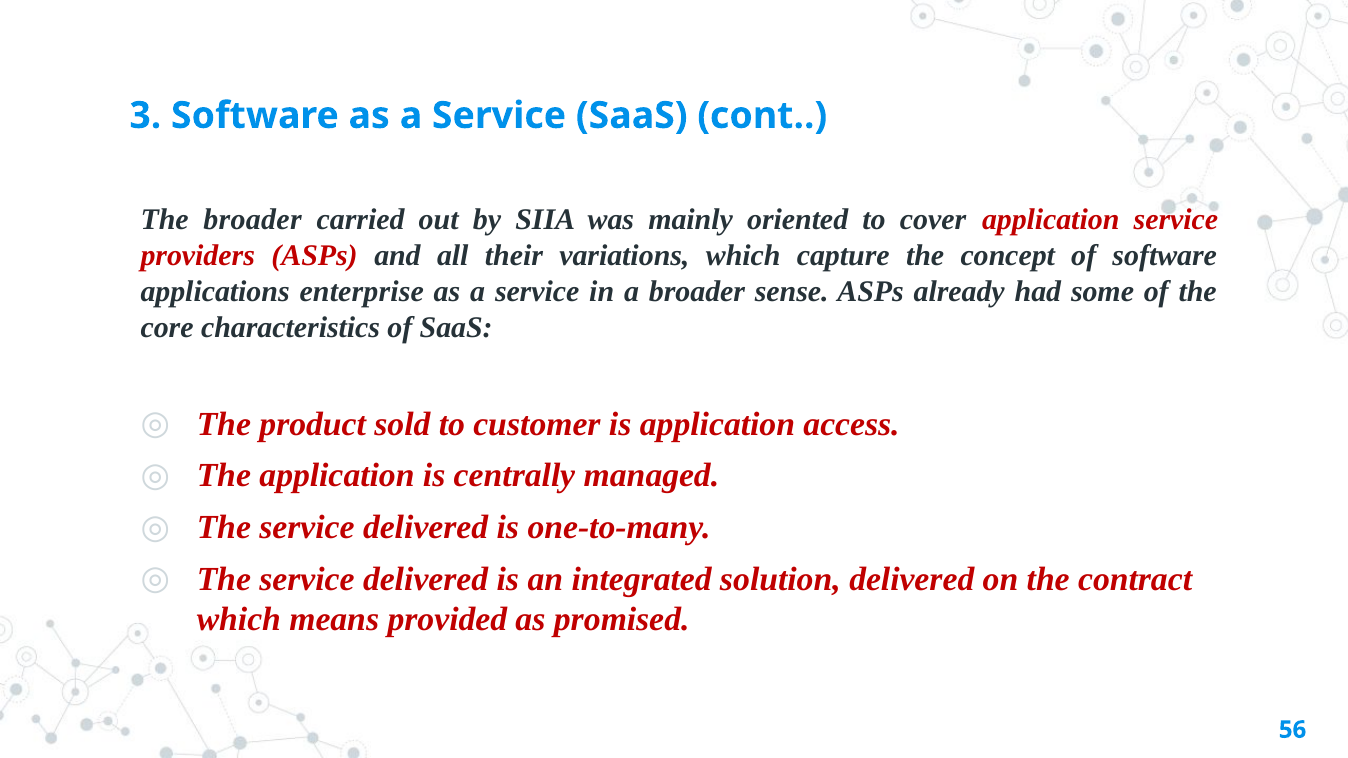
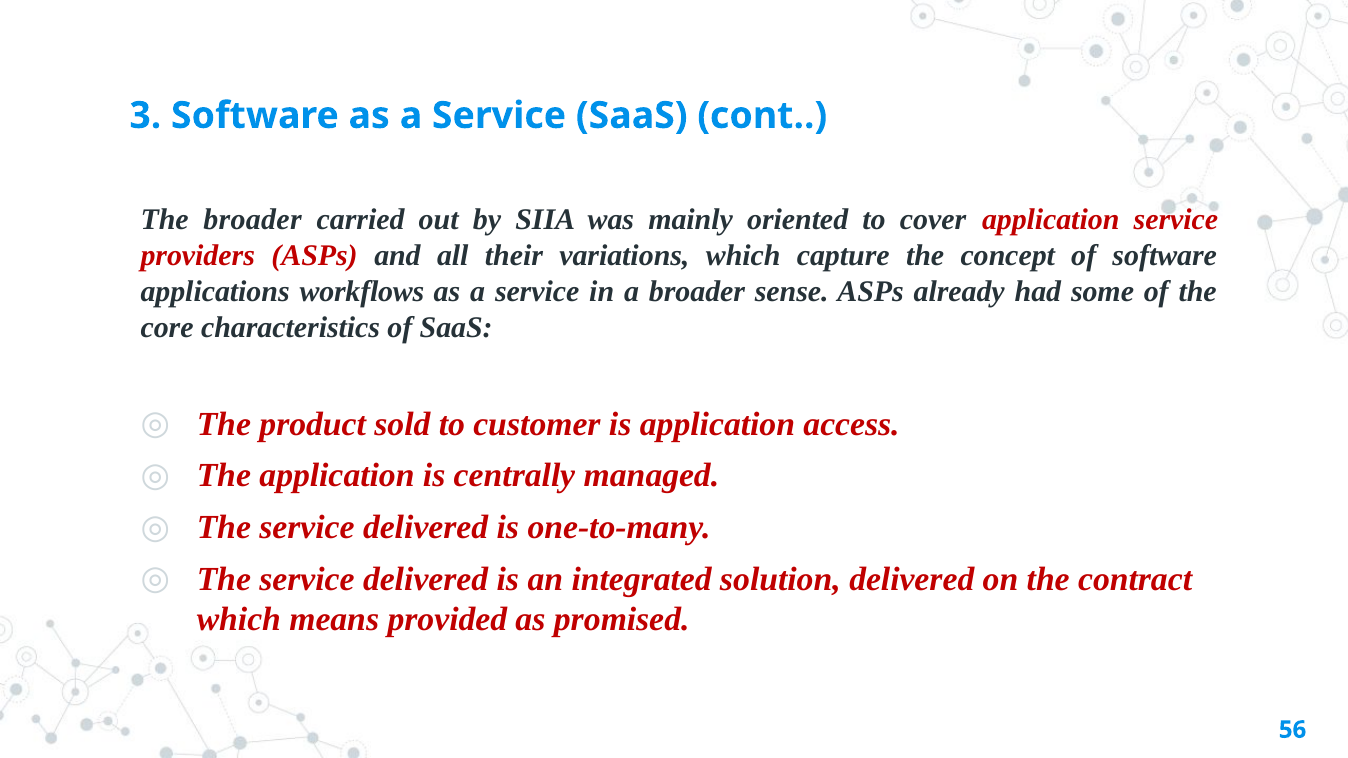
enterprise: enterprise -> workflows (362, 291)
